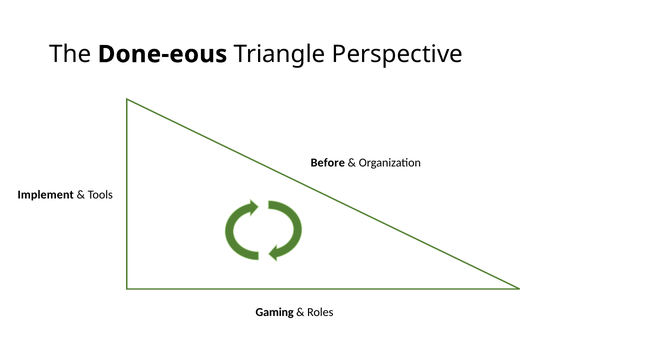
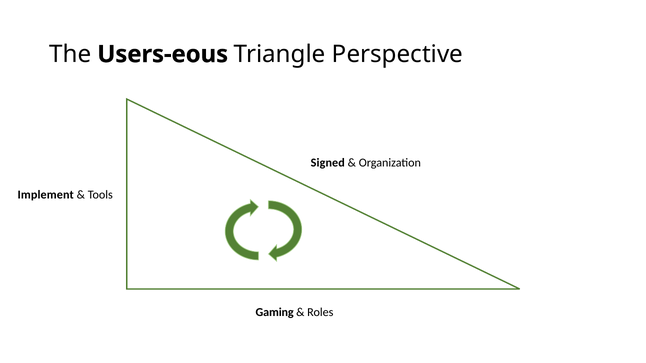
Done-eous: Done-eous -> Users-eous (163, 54)
Before: Before -> Signed (328, 163)
